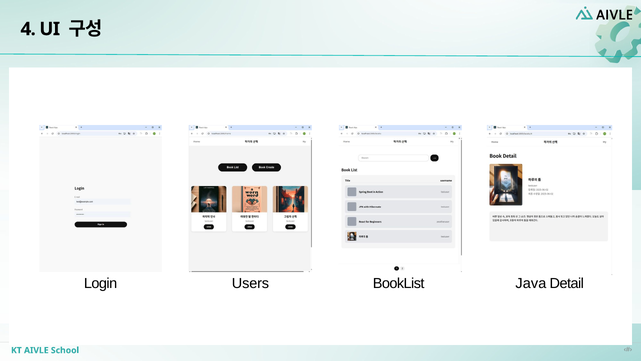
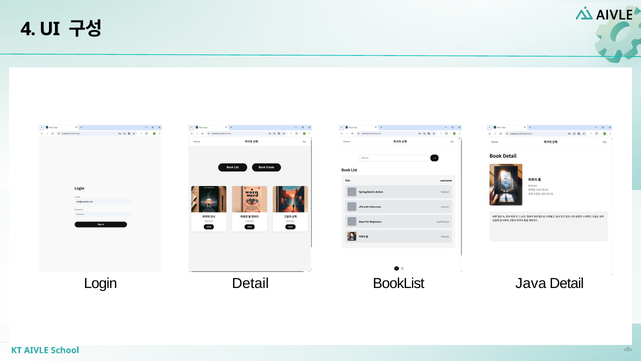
Login Users: Users -> Detail (250, 283)
